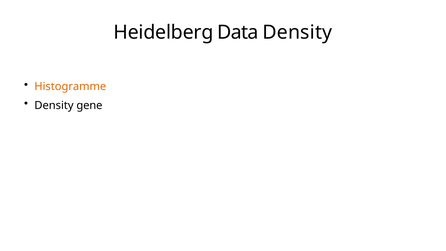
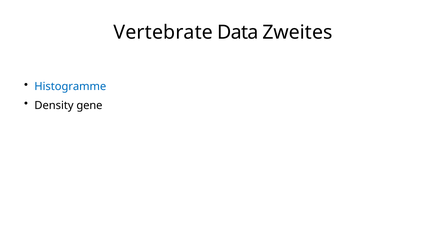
Heidelberg: Heidelberg -> Vertebrate (163, 32)
Data Density: Density -> Zweites (297, 32)
Histogramme colour: orange -> blue (70, 86)
